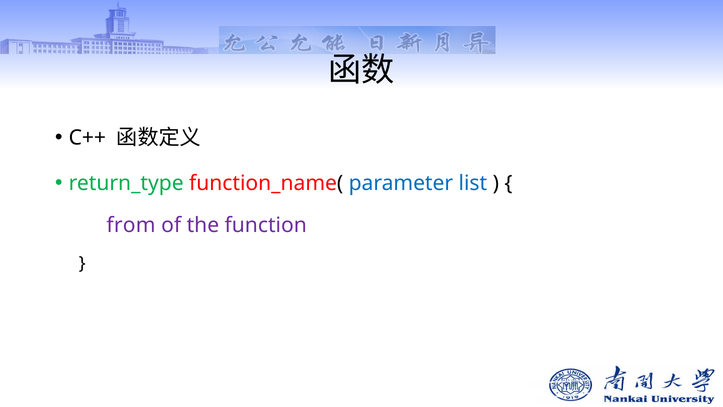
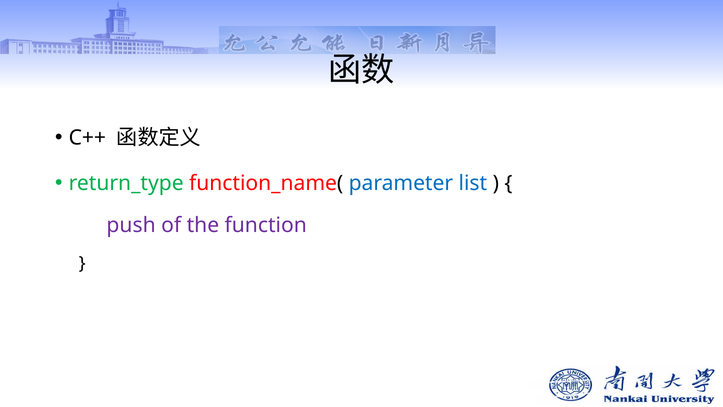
from: from -> push (131, 225)
